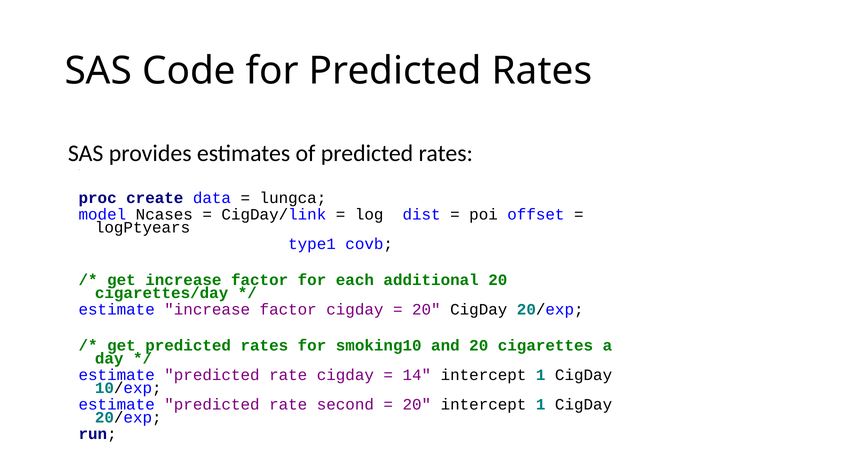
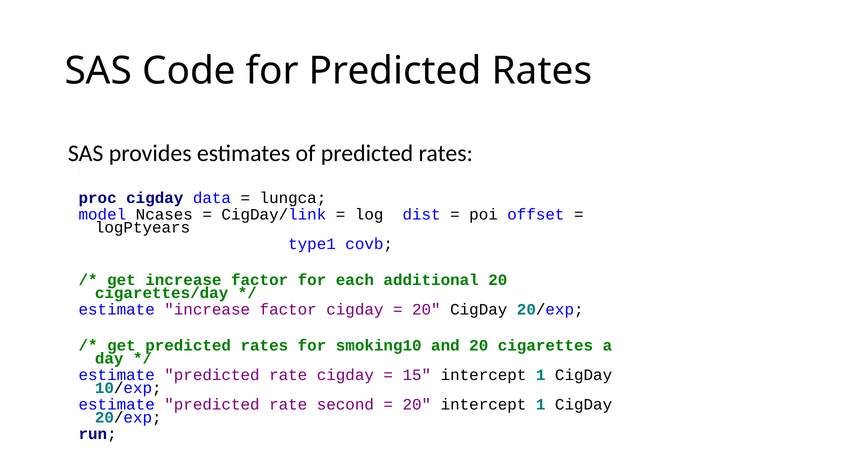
proc create: create -> cigday (155, 198)
14: 14 -> 15 (417, 375)
